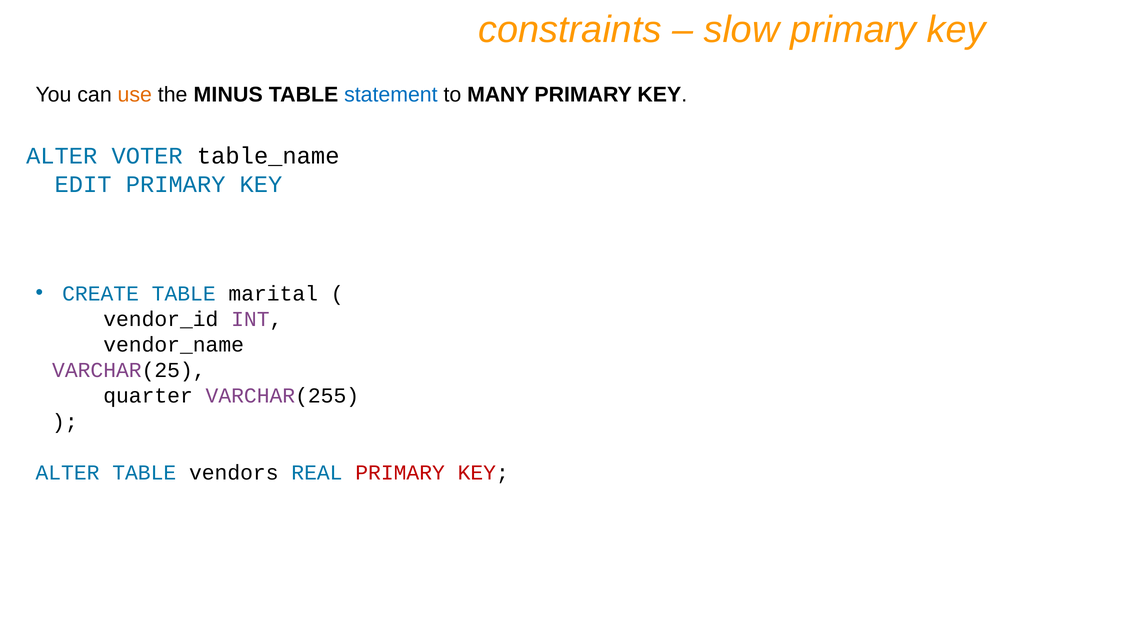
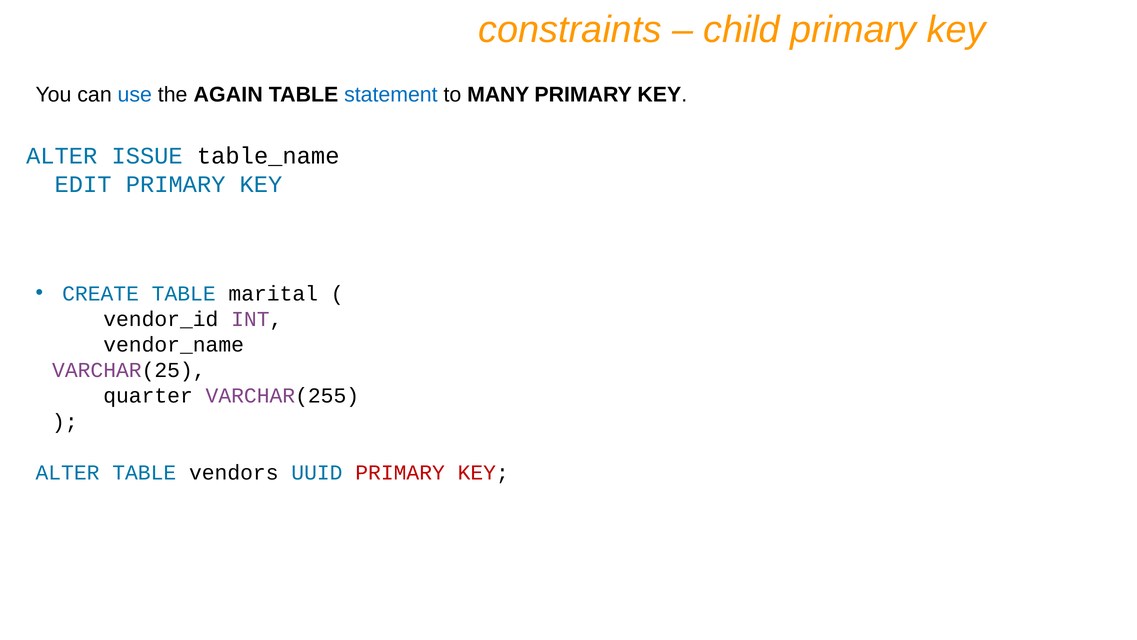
slow: slow -> child (742, 30)
use colour: orange -> blue (135, 95)
MINUS: MINUS -> AGAIN (228, 95)
VOTER: VOTER -> ISSUE (147, 156)
REAL: REAL -> UUID (317, 473)
